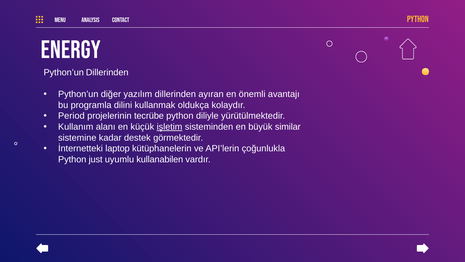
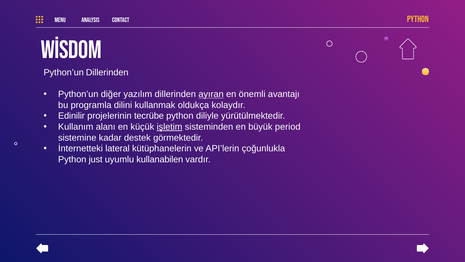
energy: energy -> wisdom (71, 50)
ayıran underline: none -> present (211, 94)
Period: Period -> Edinilir (71, 116)
similar: similar -> period (288, 127)
laptop: laptop -> lateral (118, 148)
